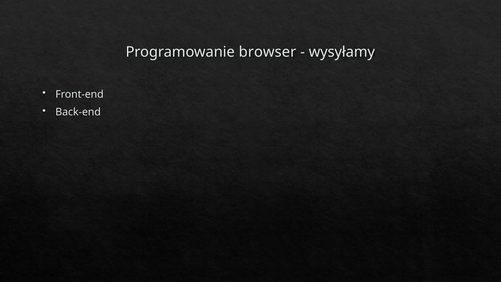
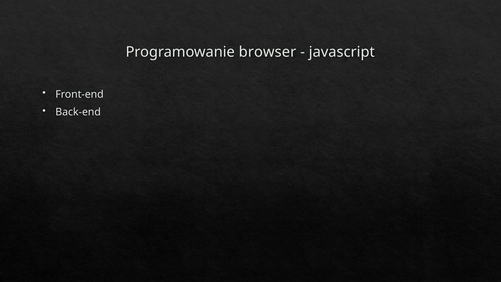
wysyłamy: wysyłamy -> javascript (342, 52)
